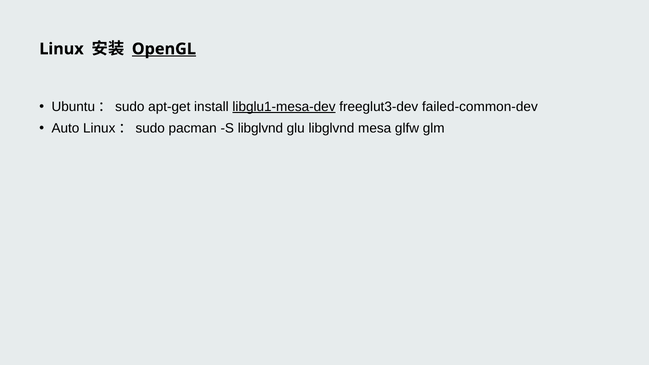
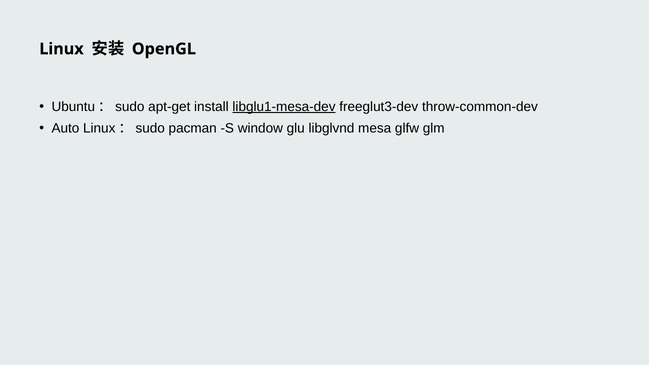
OpenGL underline: present -> none (164, 49)
failed-common-dev: failed-common-dev -> throw-common-dev (480, 107)
S libglvnd: libglvnd -> window (260, 128)
